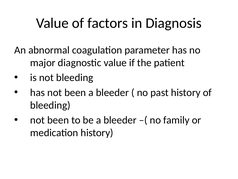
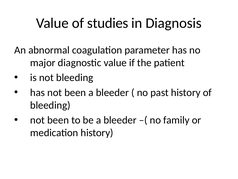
factors: factors -> studies (108, 23)
